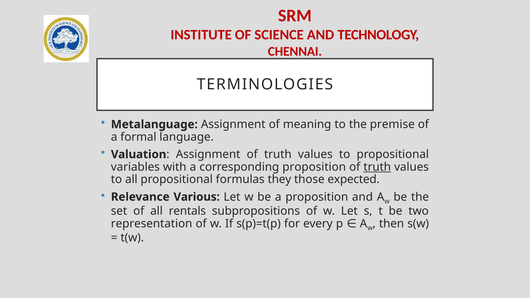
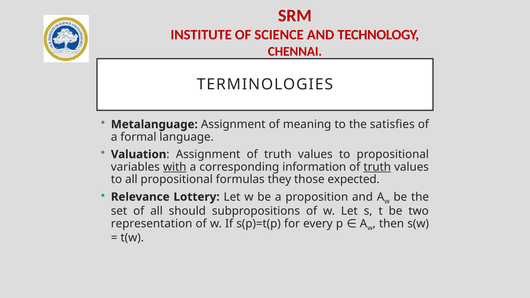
premise: premise -> satisfies (392, 124)
with underline: none -> present (175, 167)
corresponding proposition: proposition -> information (314, 167)
Various: Various -> Lottery (197, 197)
rentals: rentals -> should (187, 211)
